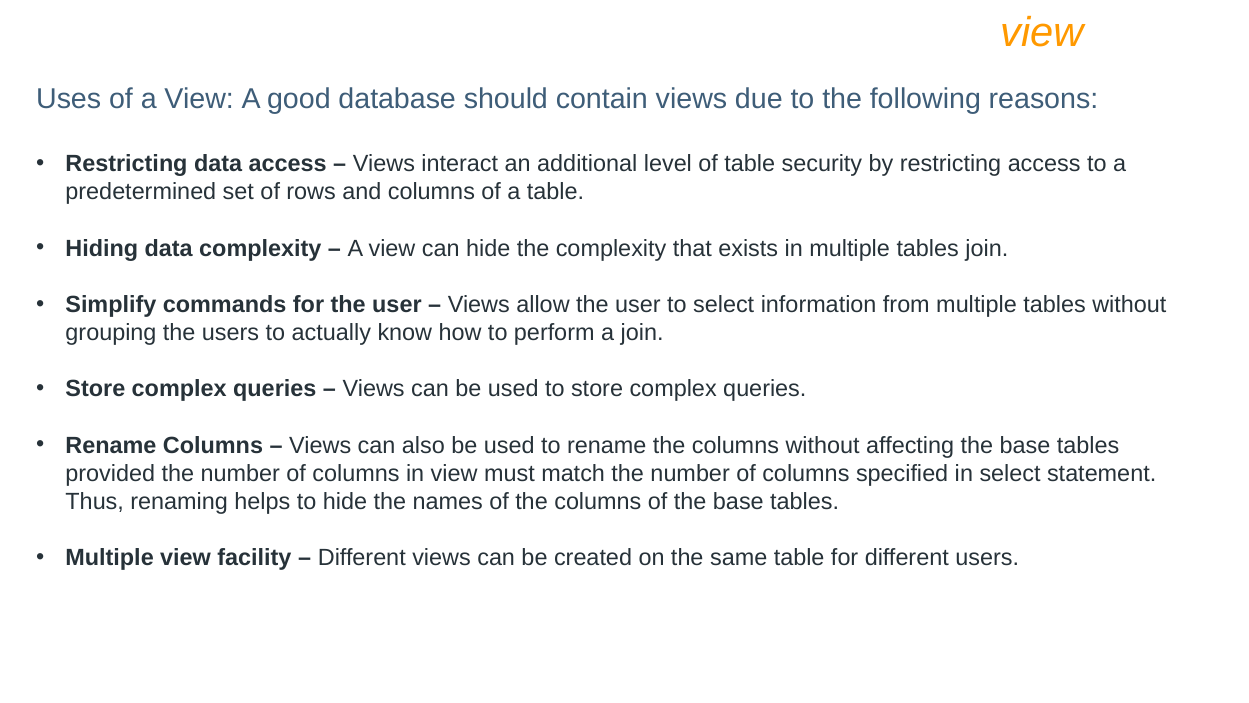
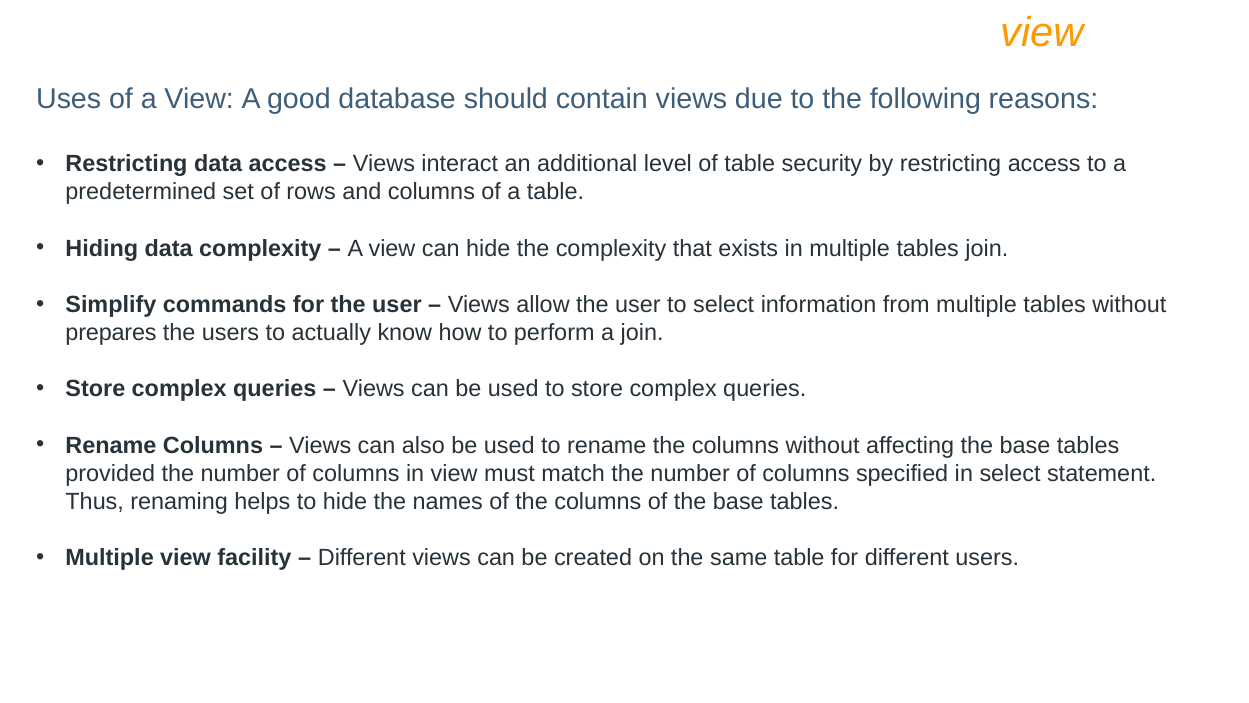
grouping: grouping -> prepares (111, 333)
